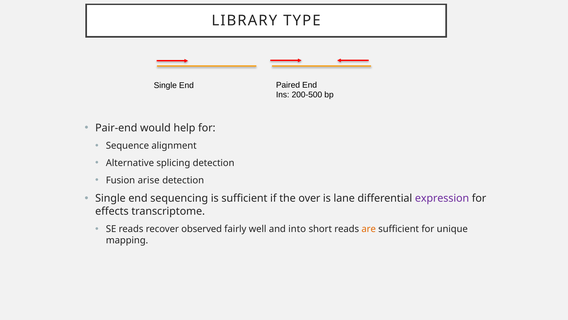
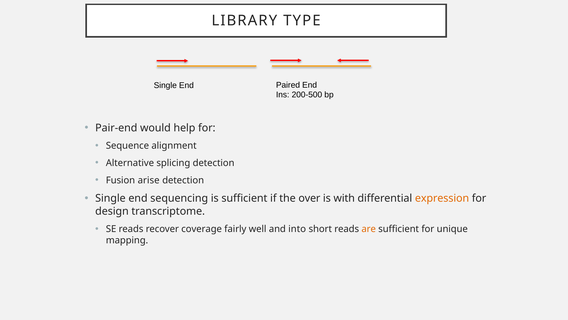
lane: lane -> with (344, 198)
expression colour: purple -> orange (442, 198)
effects: effects -> design (112, 211)
observed: observed -> coverage (202, 229)
